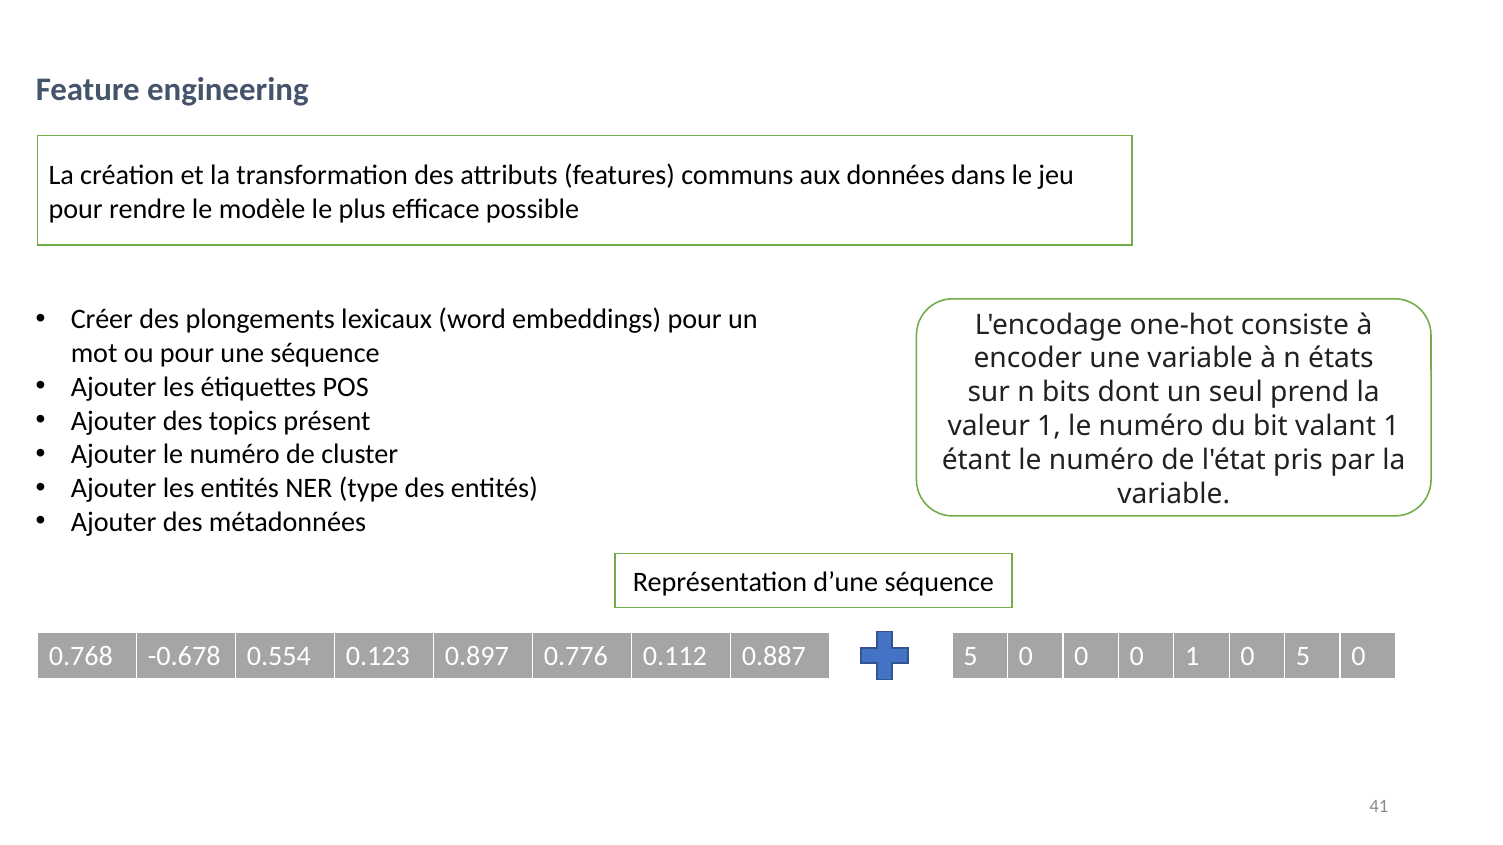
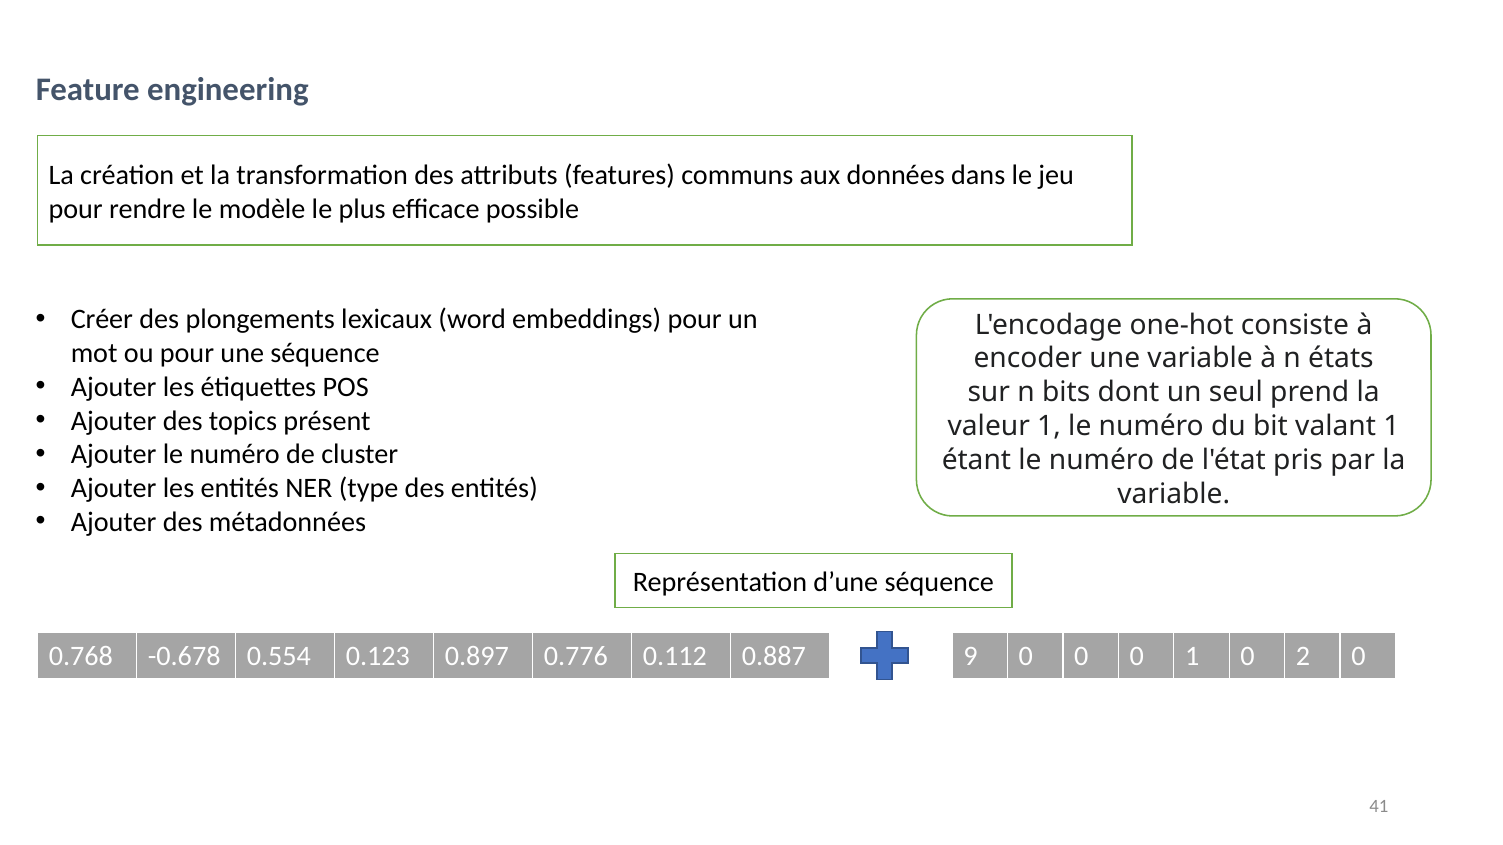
0.887 5: 5 -> 9 (970, 656)
0 5: 5 -> 2 (1303, 656)
